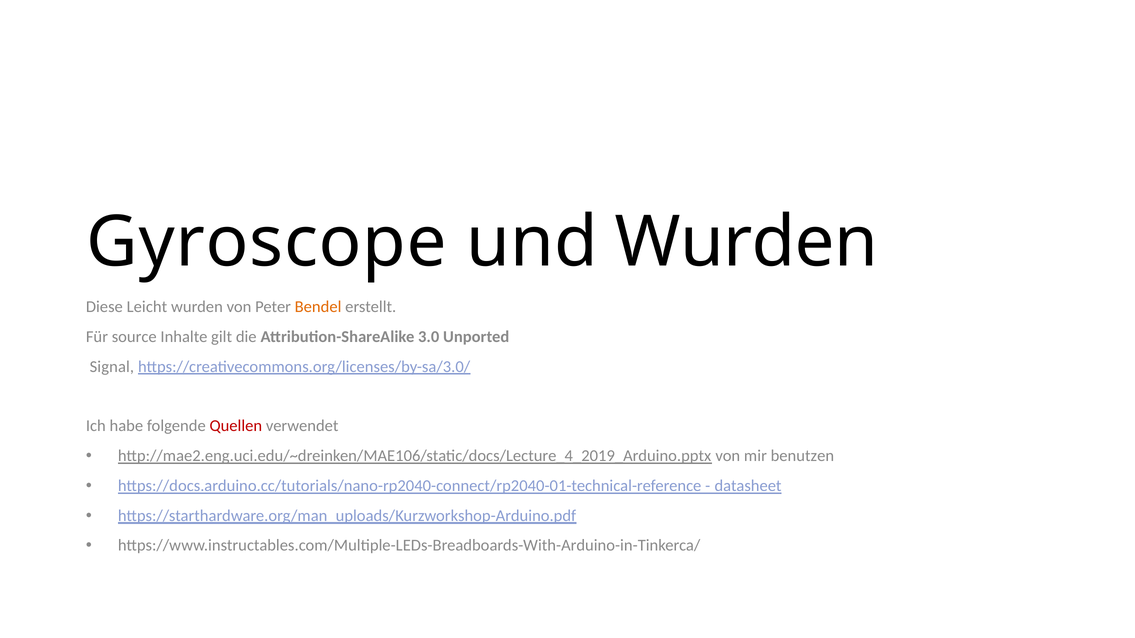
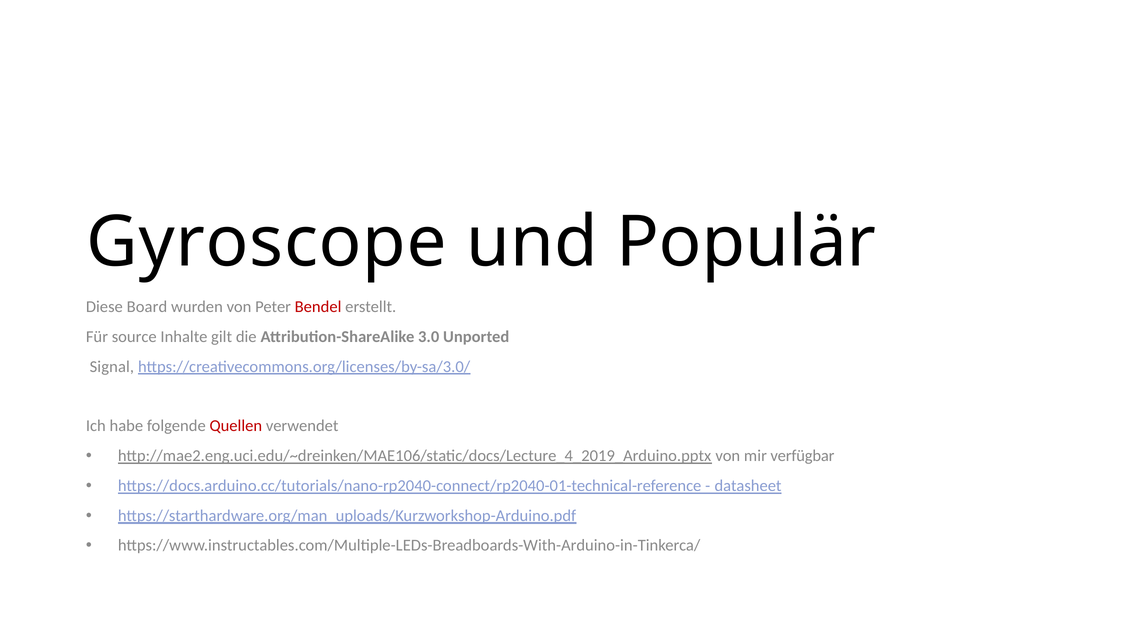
und Wurden: Wurden -> Populär (746, 242)
Leicht: Leicht -> Board (147, 307)
Bendel colour: orange -> red (318, 307)
benutzen: benutzen -> verfügbar (802, 456)
